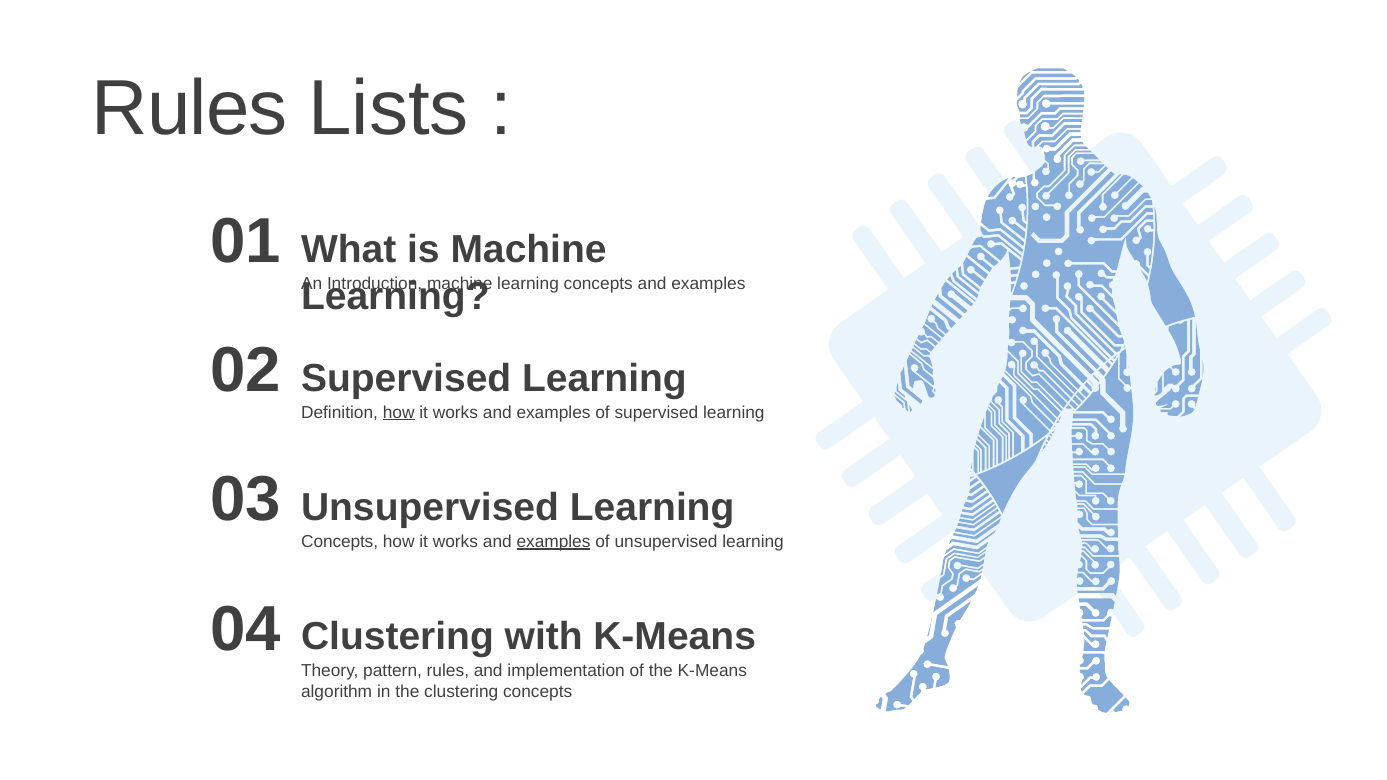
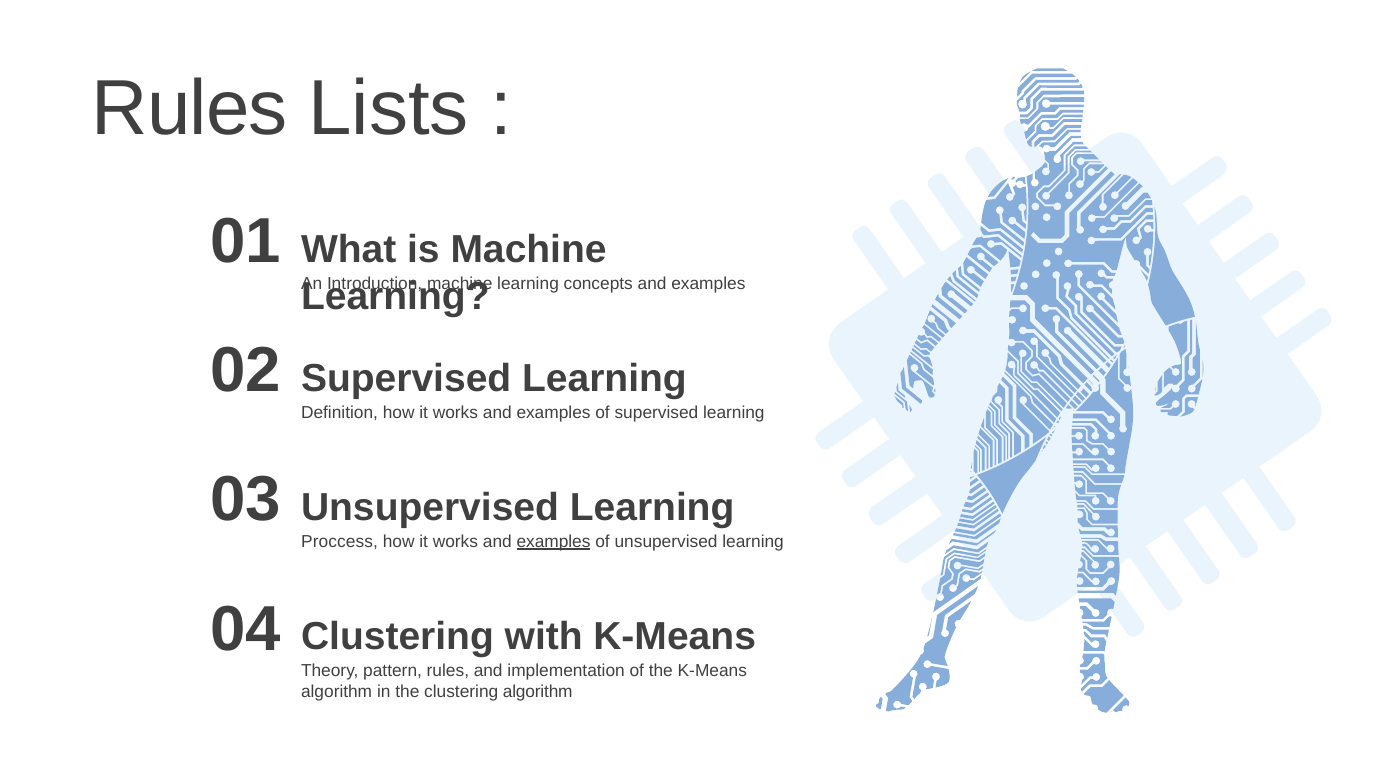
how underline: present -> none (399, 413)
Concepts: Concepts -> Proccess (339, 542)
clustering concepts: concepts -> algorithm (538, 692)
